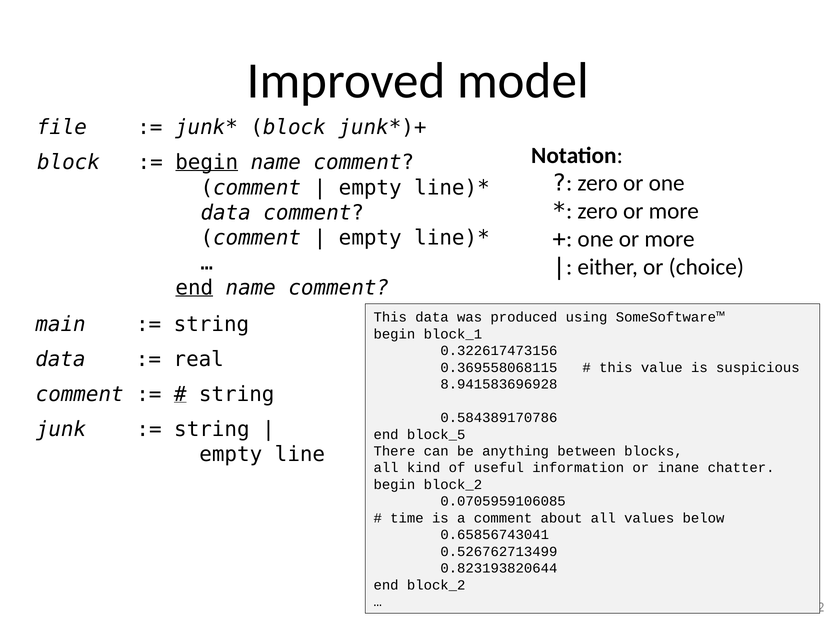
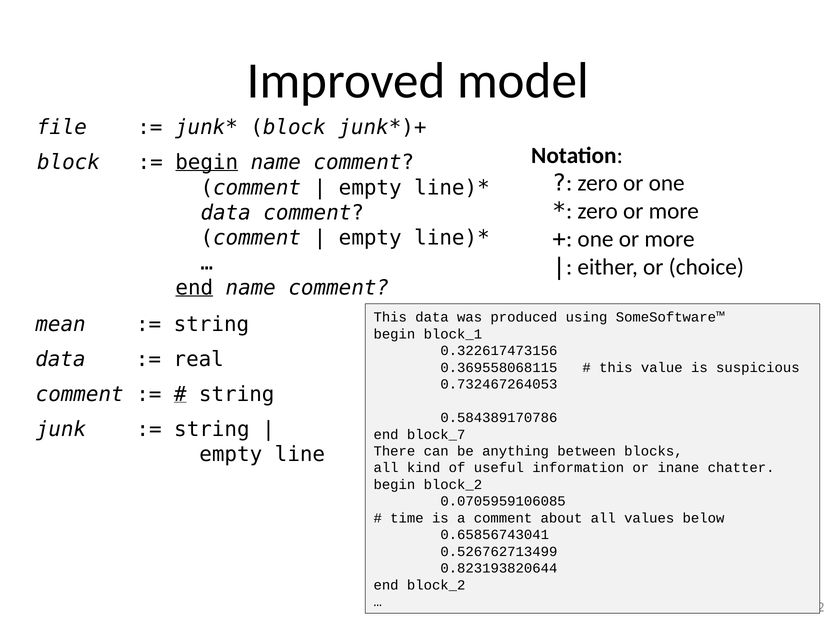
main: main -> mean (61, 324)
8.941583696928: 8.941583696928 -> 0.732467264053 (499, 384)
block_5: block_5 -> block_7 (436, 434)
